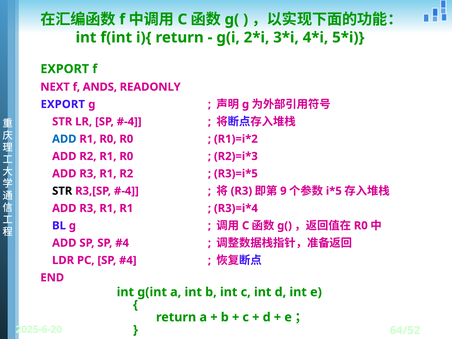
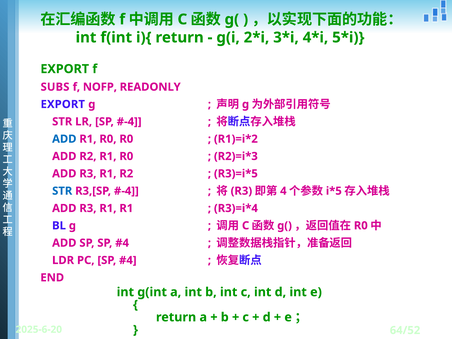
NEXT: NEXT -> SUBS (55, 87)
ANDS: ANDS -> NOFP (100, 87)
STR colour: black -> blue (62, 191)
9: 9 -> 4 (283, 191)
